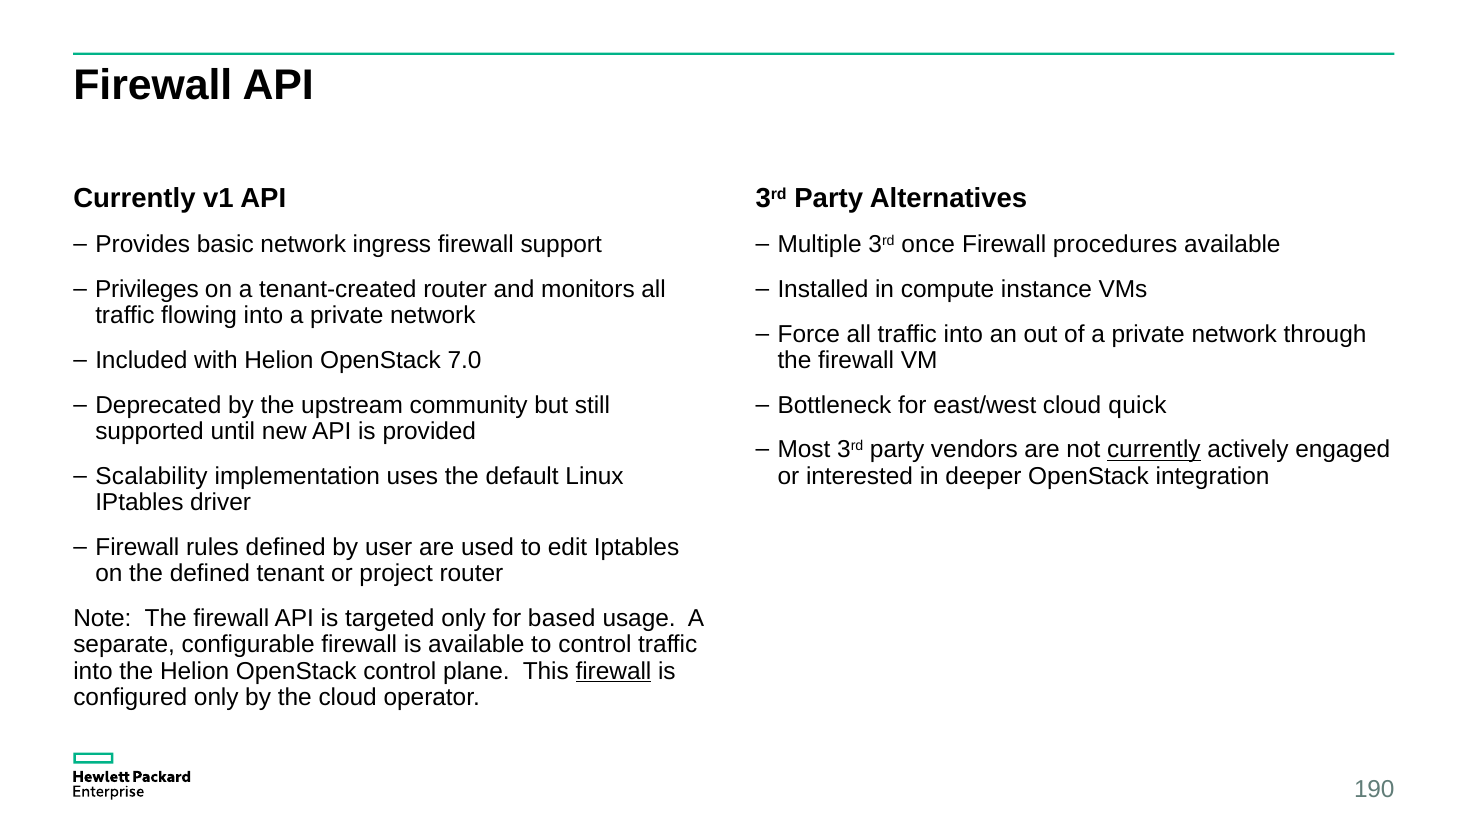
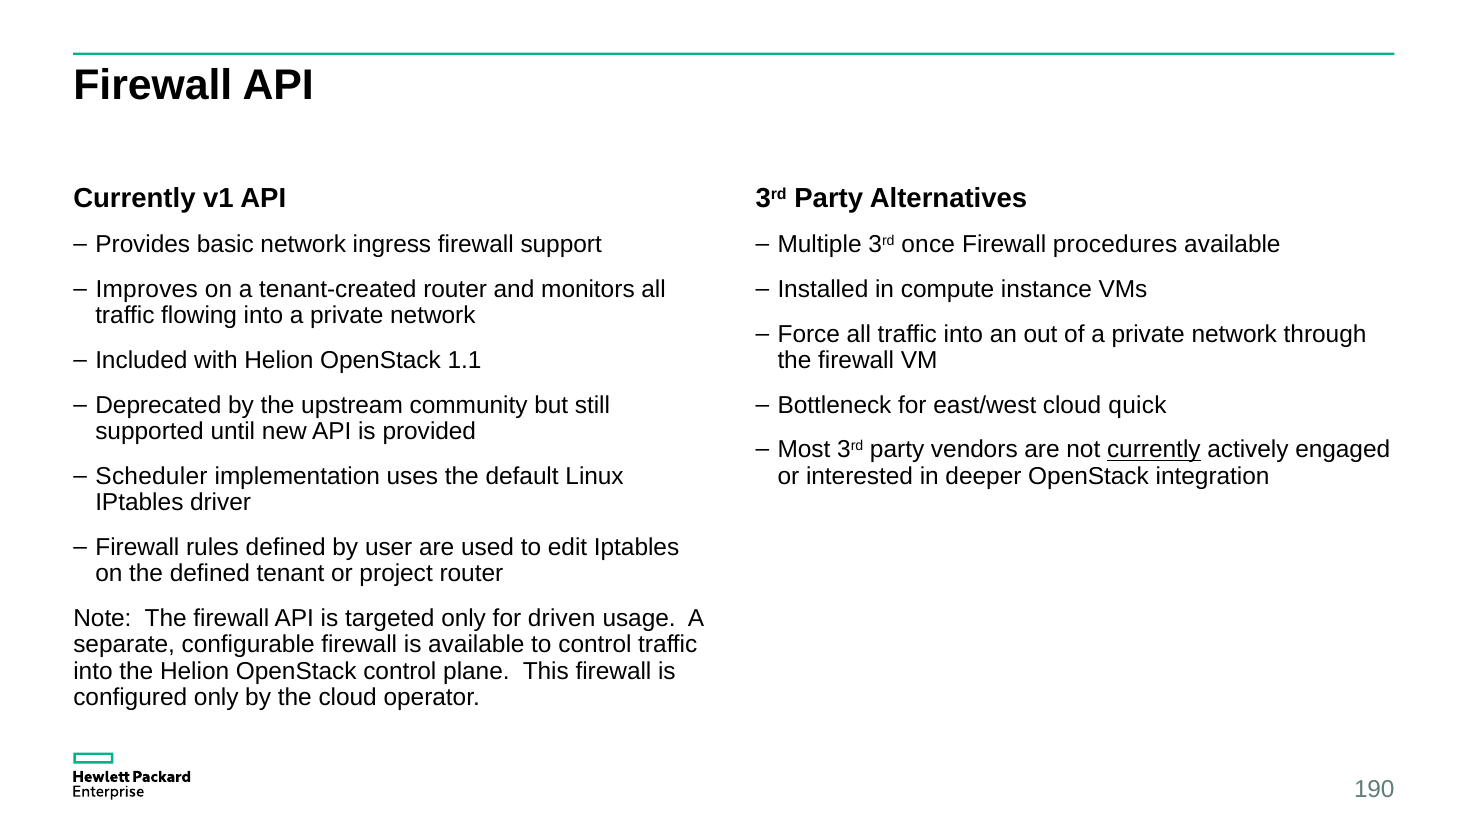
Privileges: Privileges -> Improves (147, 289)
7.0: 7.0 -> 1.1 (465, 360)
Scalability: Scalability -> Scheduler (151, 476)
based: based -> driven (562, 618)
firewall underline: present -> none (613, 671)
